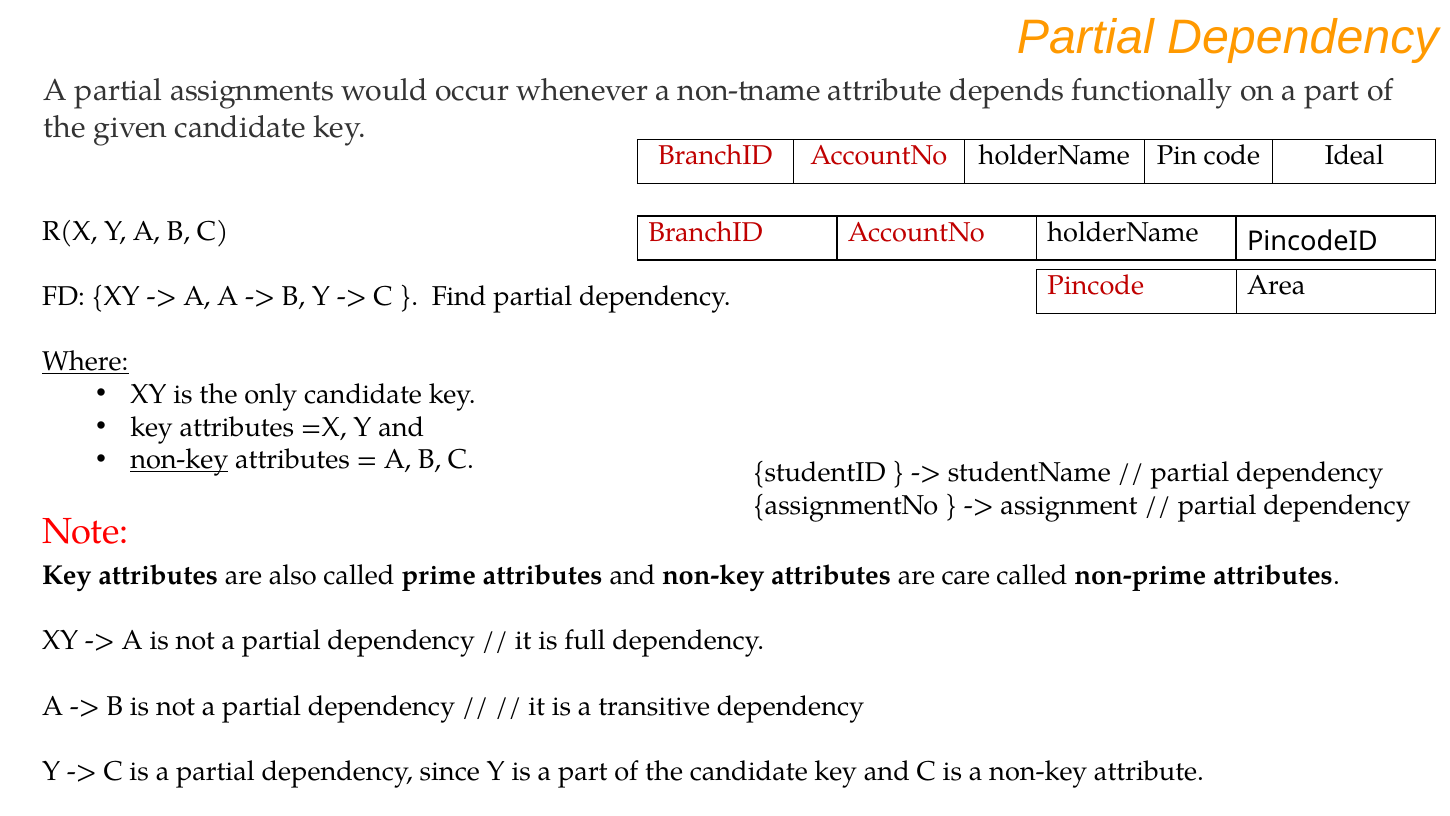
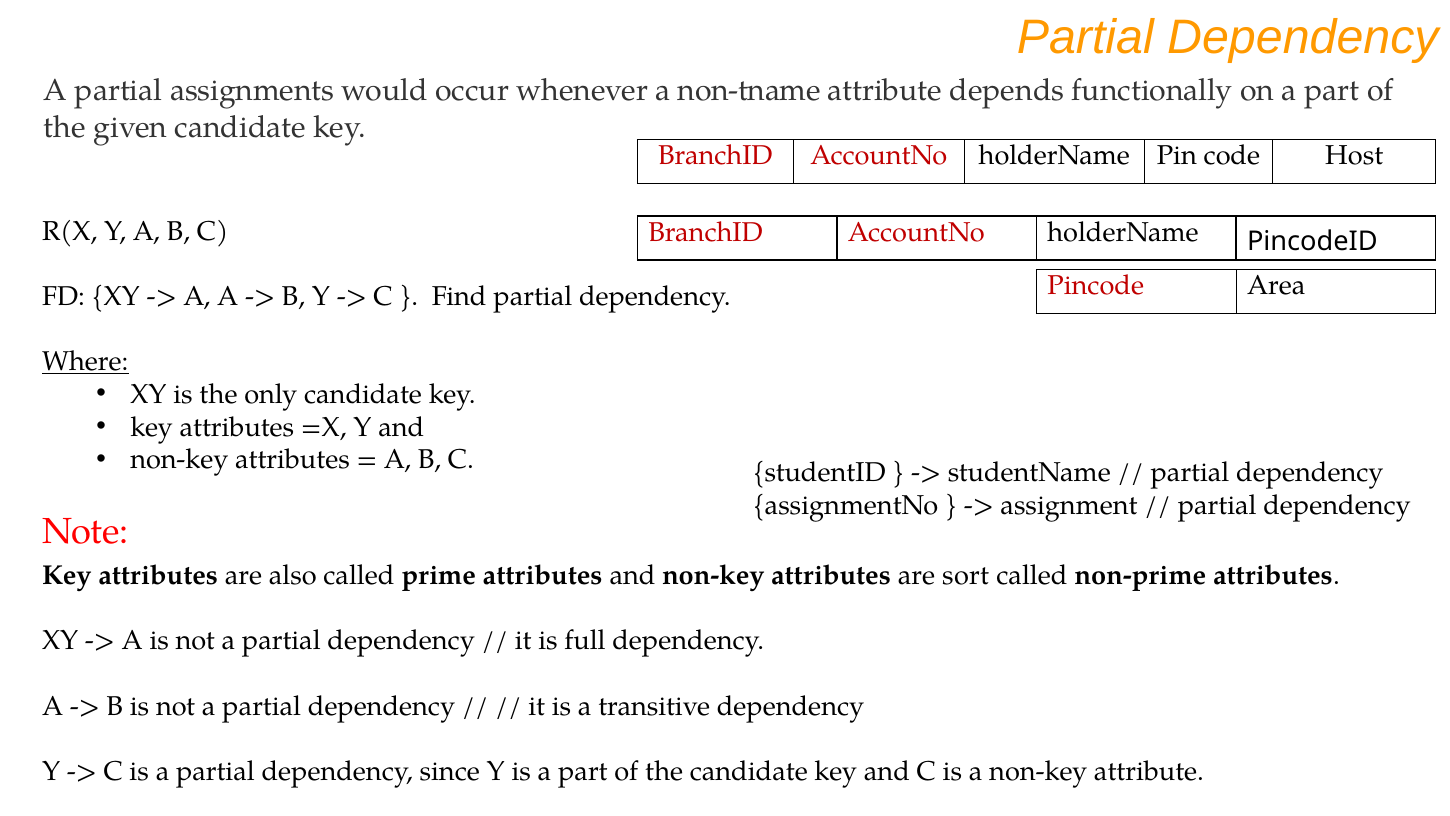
Ideal: Ideal -> Host (1354, 156)
non-key underline: present -> none (179, 459)
care: care -> sort (966, 575)
